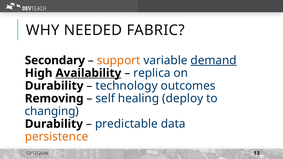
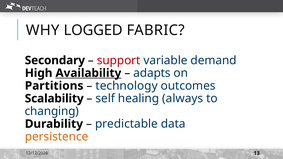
NEEDED: NEEDED -> LOGGED (93, 30)
support colour: orange -> red (119, 60)
demand underline: present -> none (214, 60)
replica: replica -> adapts (152, 73)
Durability: Durability -> Partitions (54, 86)
Removing: Removing -> Scalability (54, 99)
deploy: deploy -> always (183, 99)
